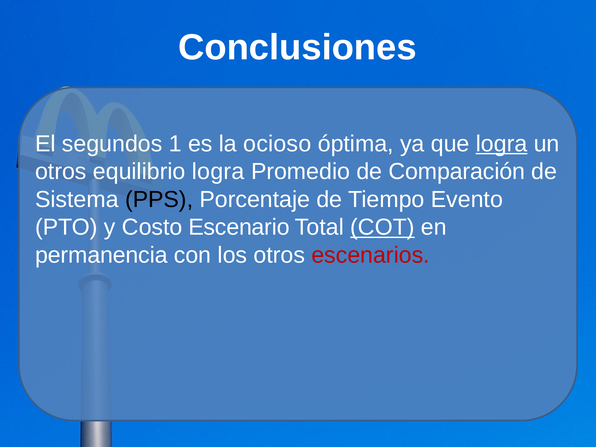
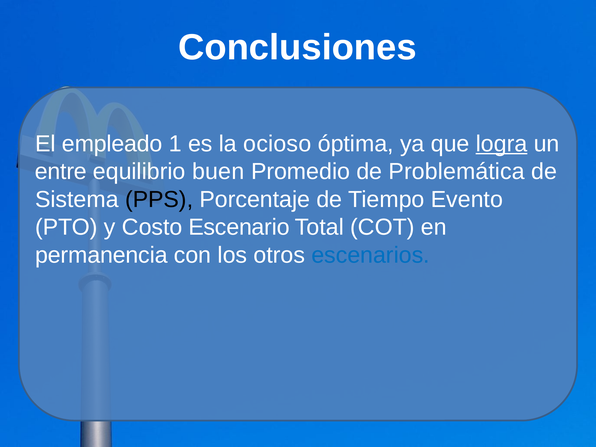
segundos: segundos -> empleado (112, 144)
otros: otros -> entre (61, 172)
equilibrio logra: logra -> buen (218, 172)
Comparación: Comparación -> Problemática (457, 172)
COT underline: present -> none (382, 227)
escenarios colour: red -> blue (371, 255)
